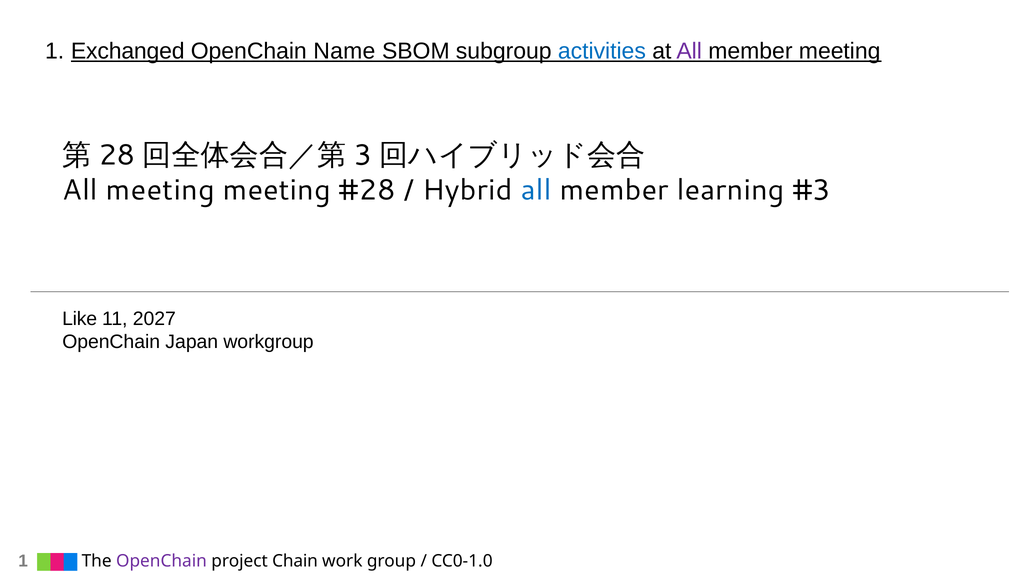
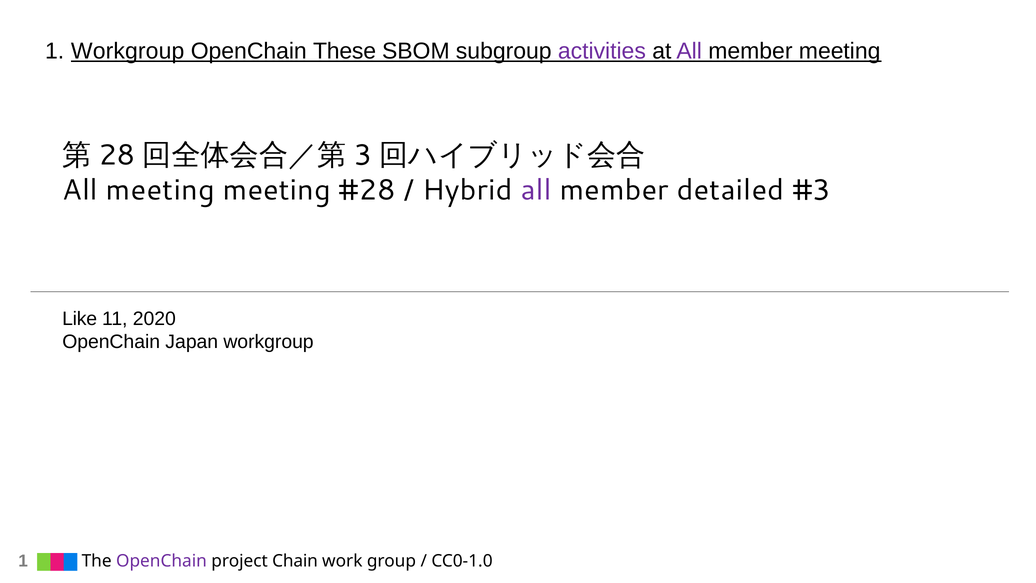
Exchanged: Exchanged -> Workgroup (128, 51)
Name: Name -> These (345, 51)
activities colour: blue -> purple (602, 51)
all colour: blue -> purple (536, 190)
learning: learning -> detailed (730, 190)
2027: 2027 -> 2020 (154, 319)
